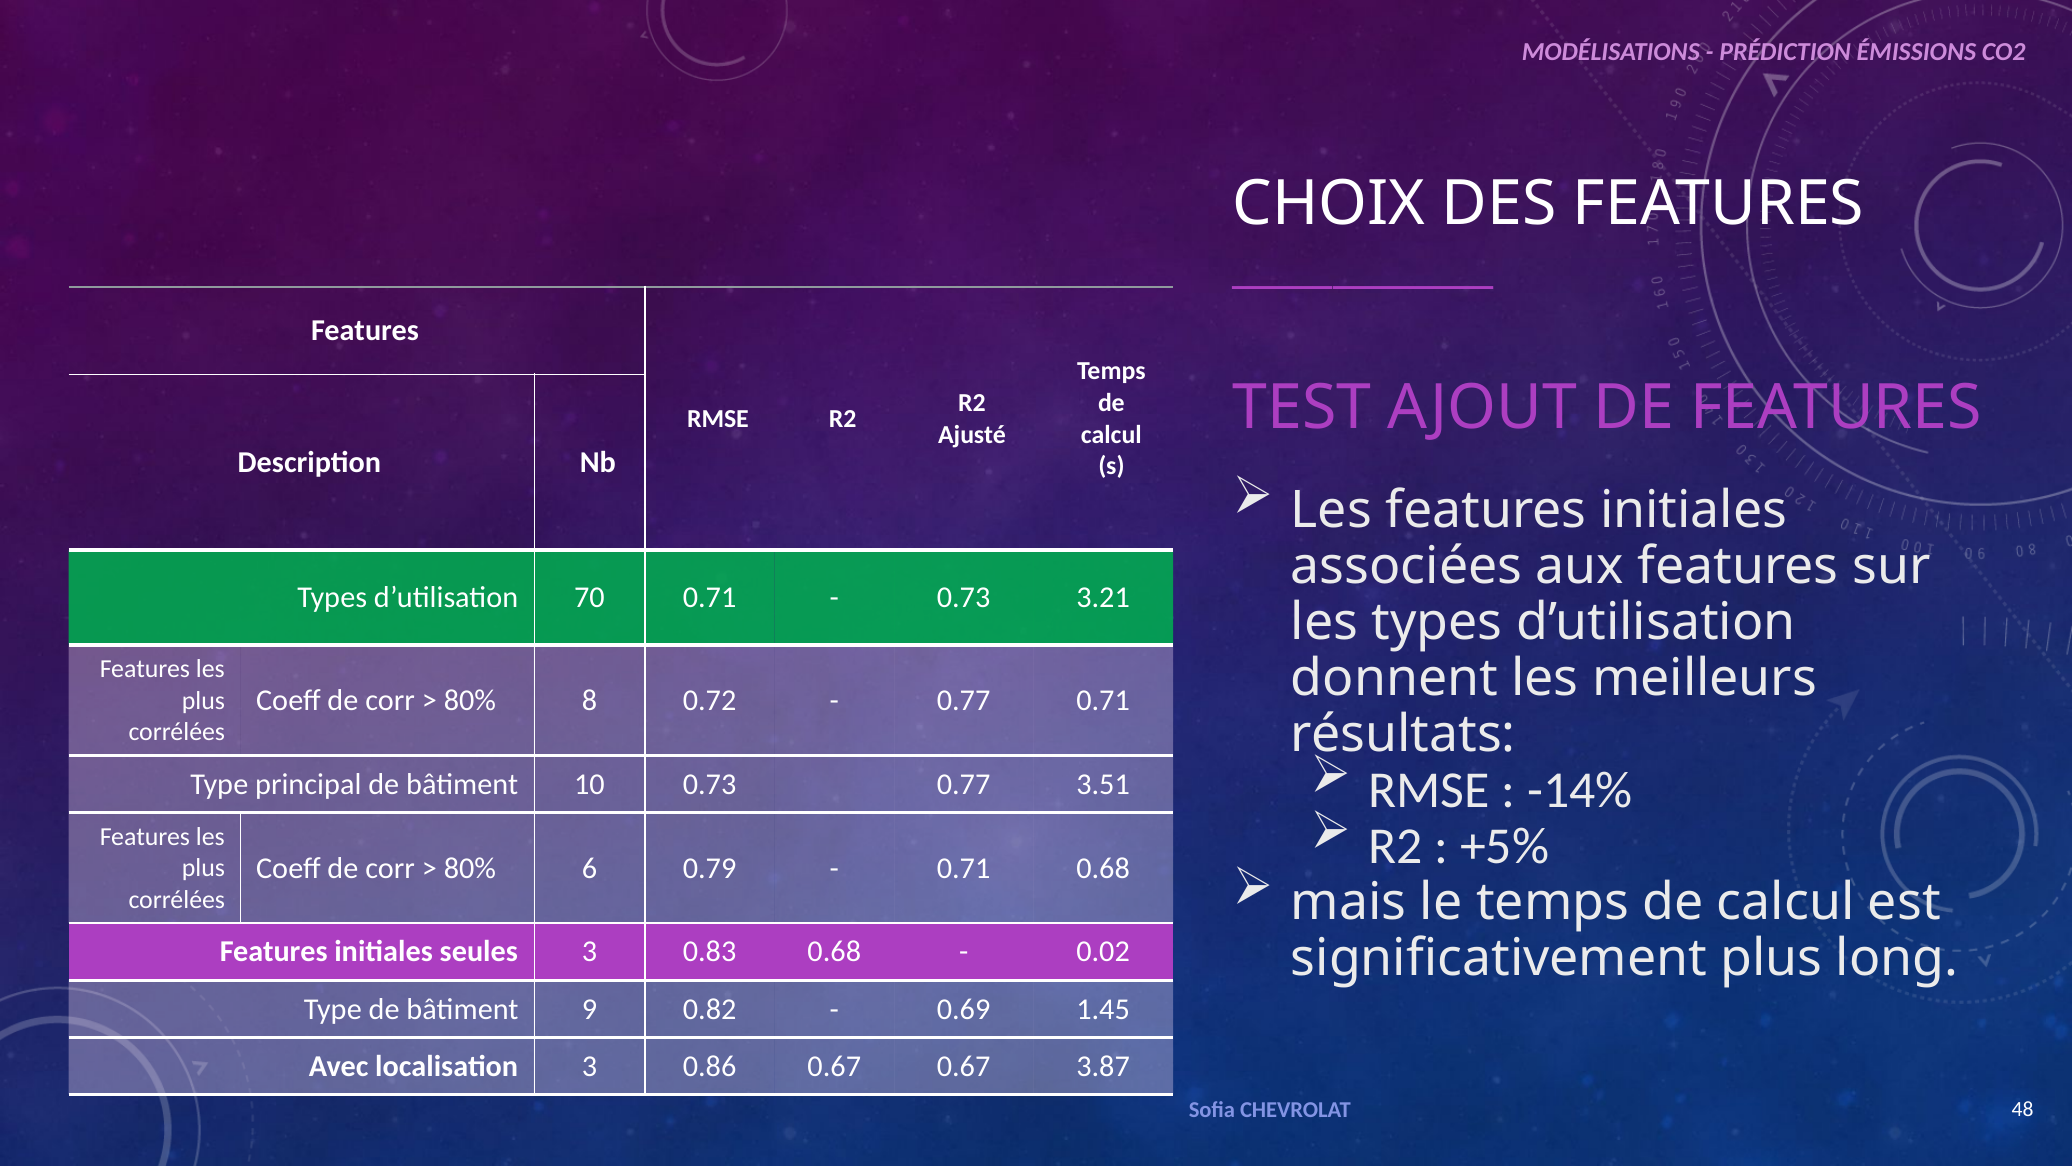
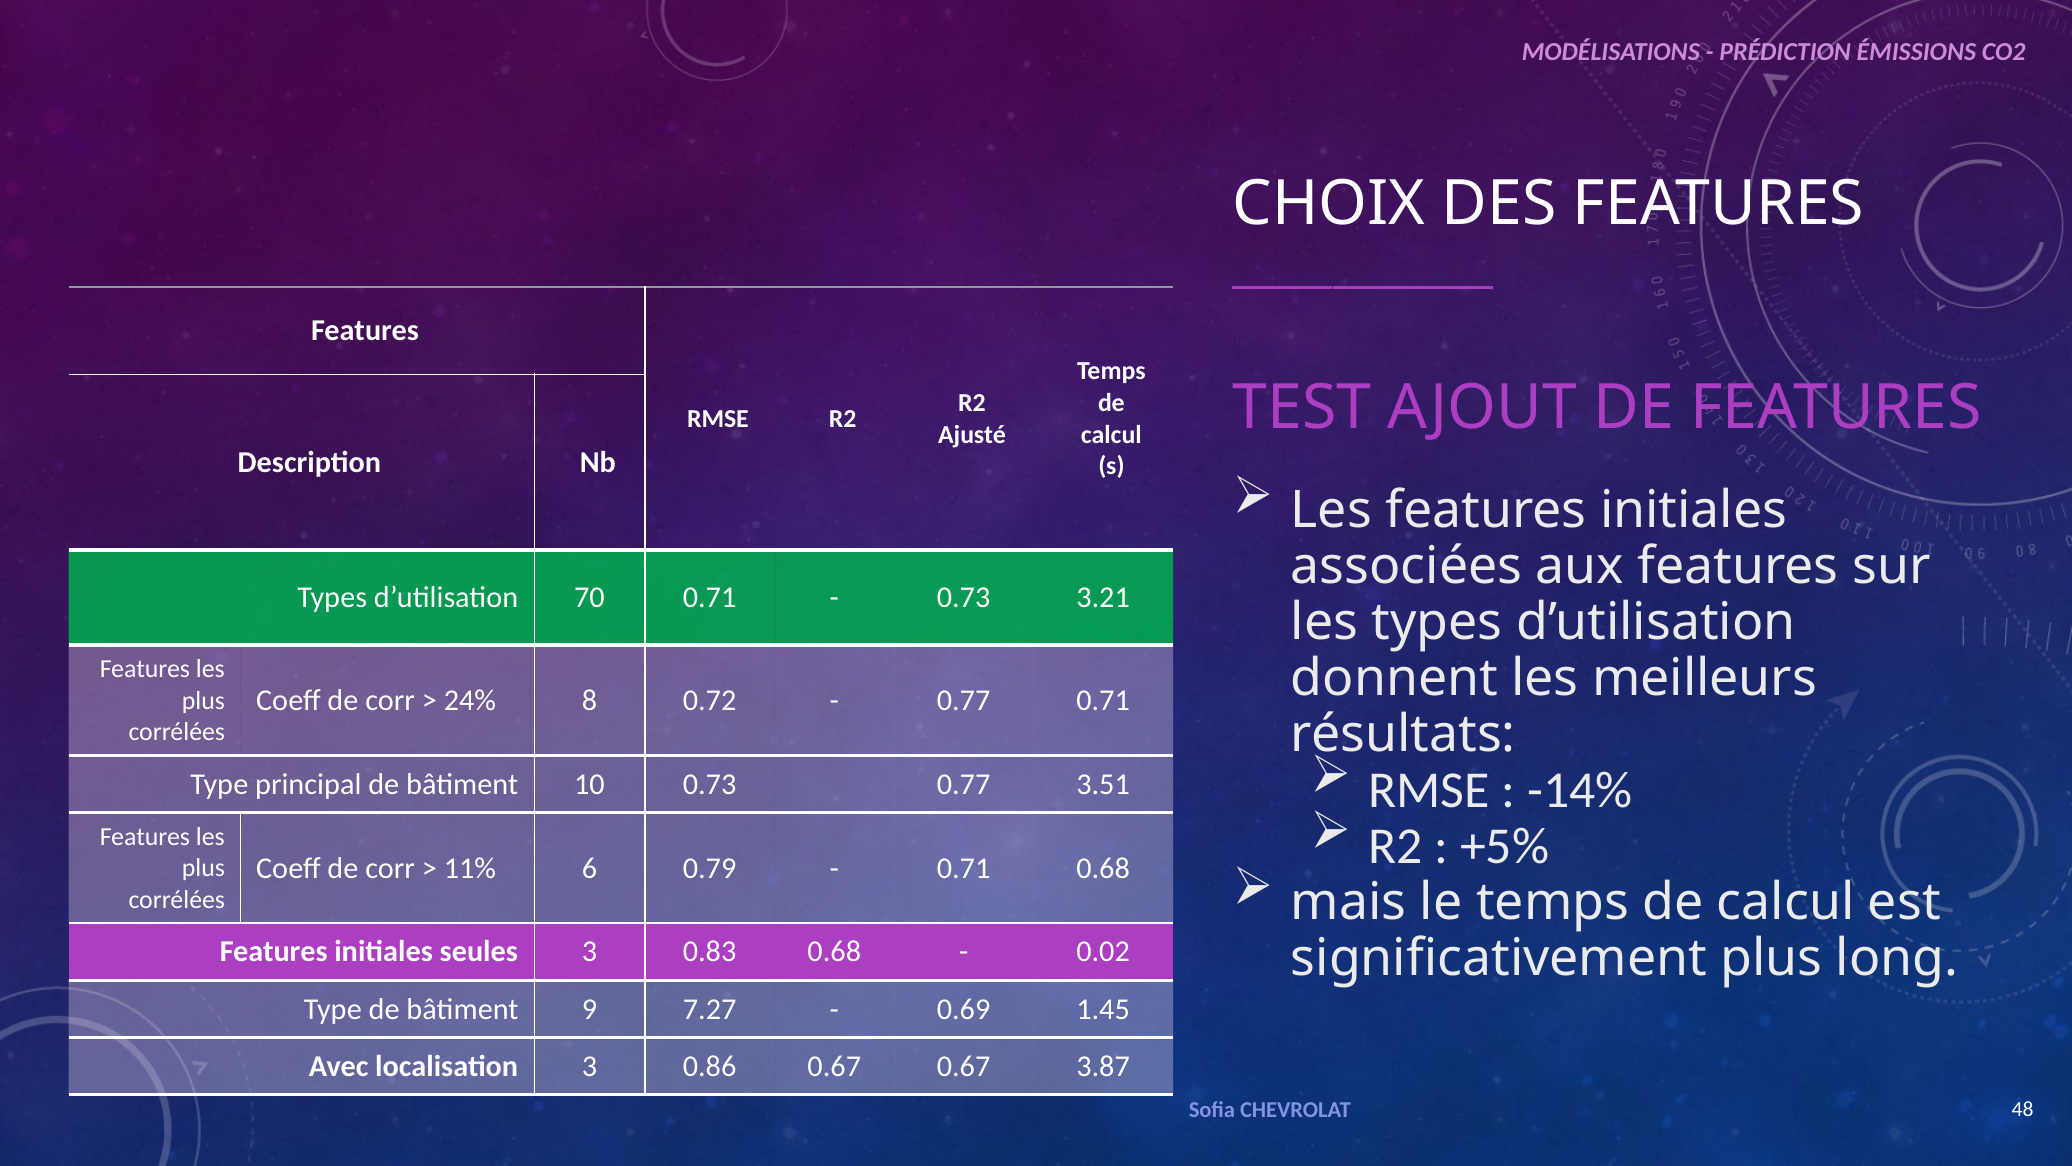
80%: 80% -> 24% (470, 700)
80%: 80% -> 11% (470, 868)
0.82: 0.82 -> 7.27 (710, 1009)
